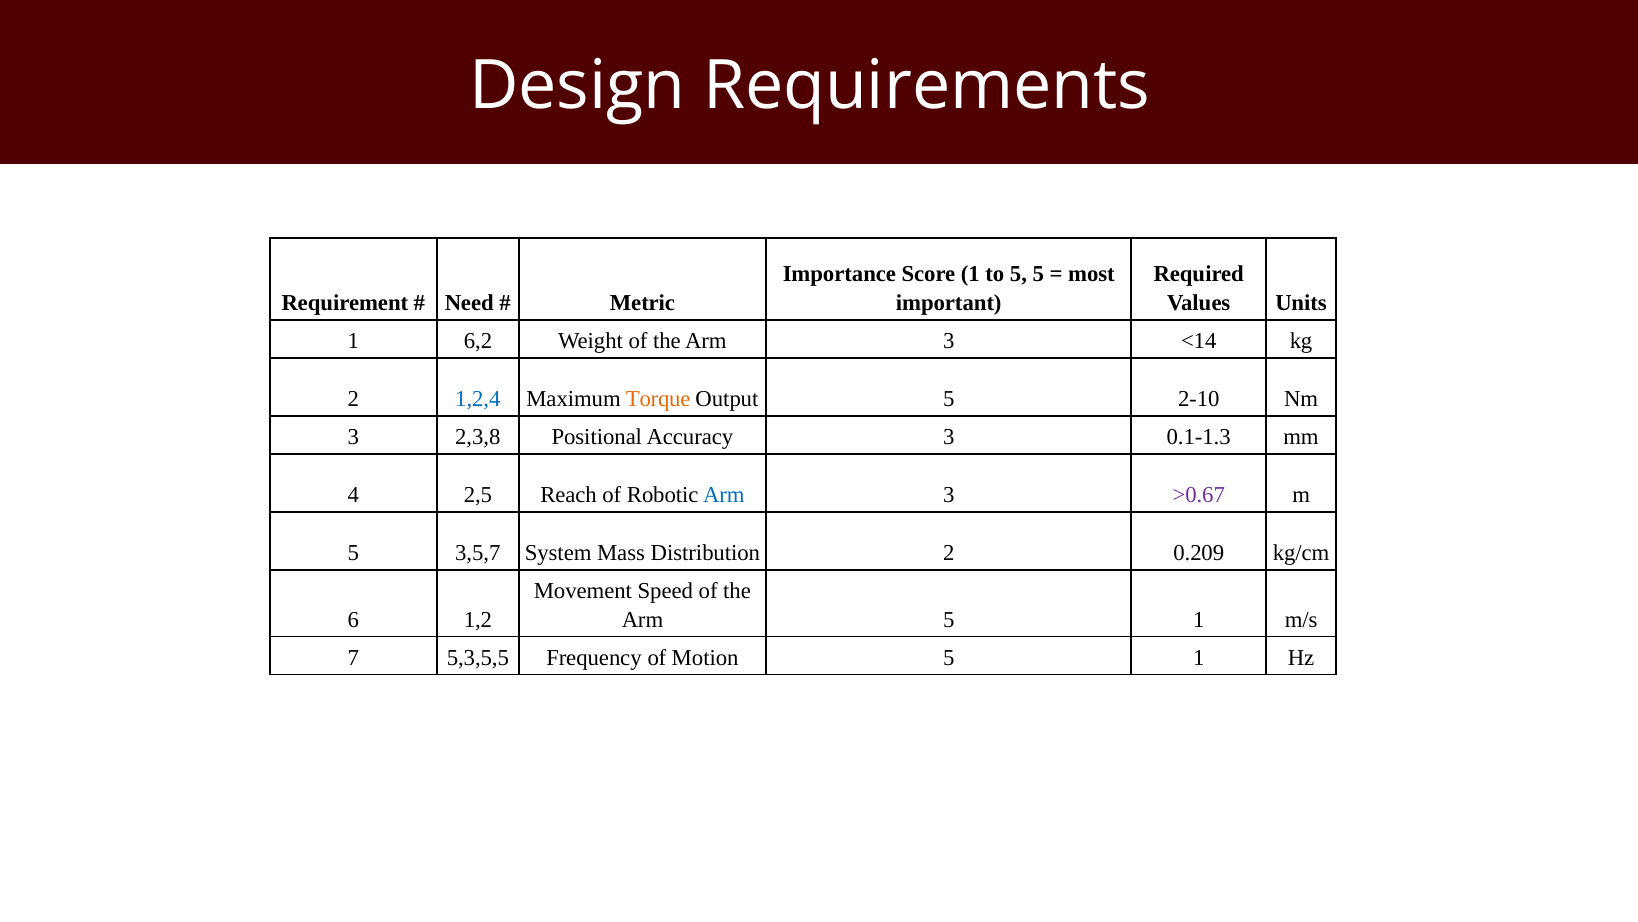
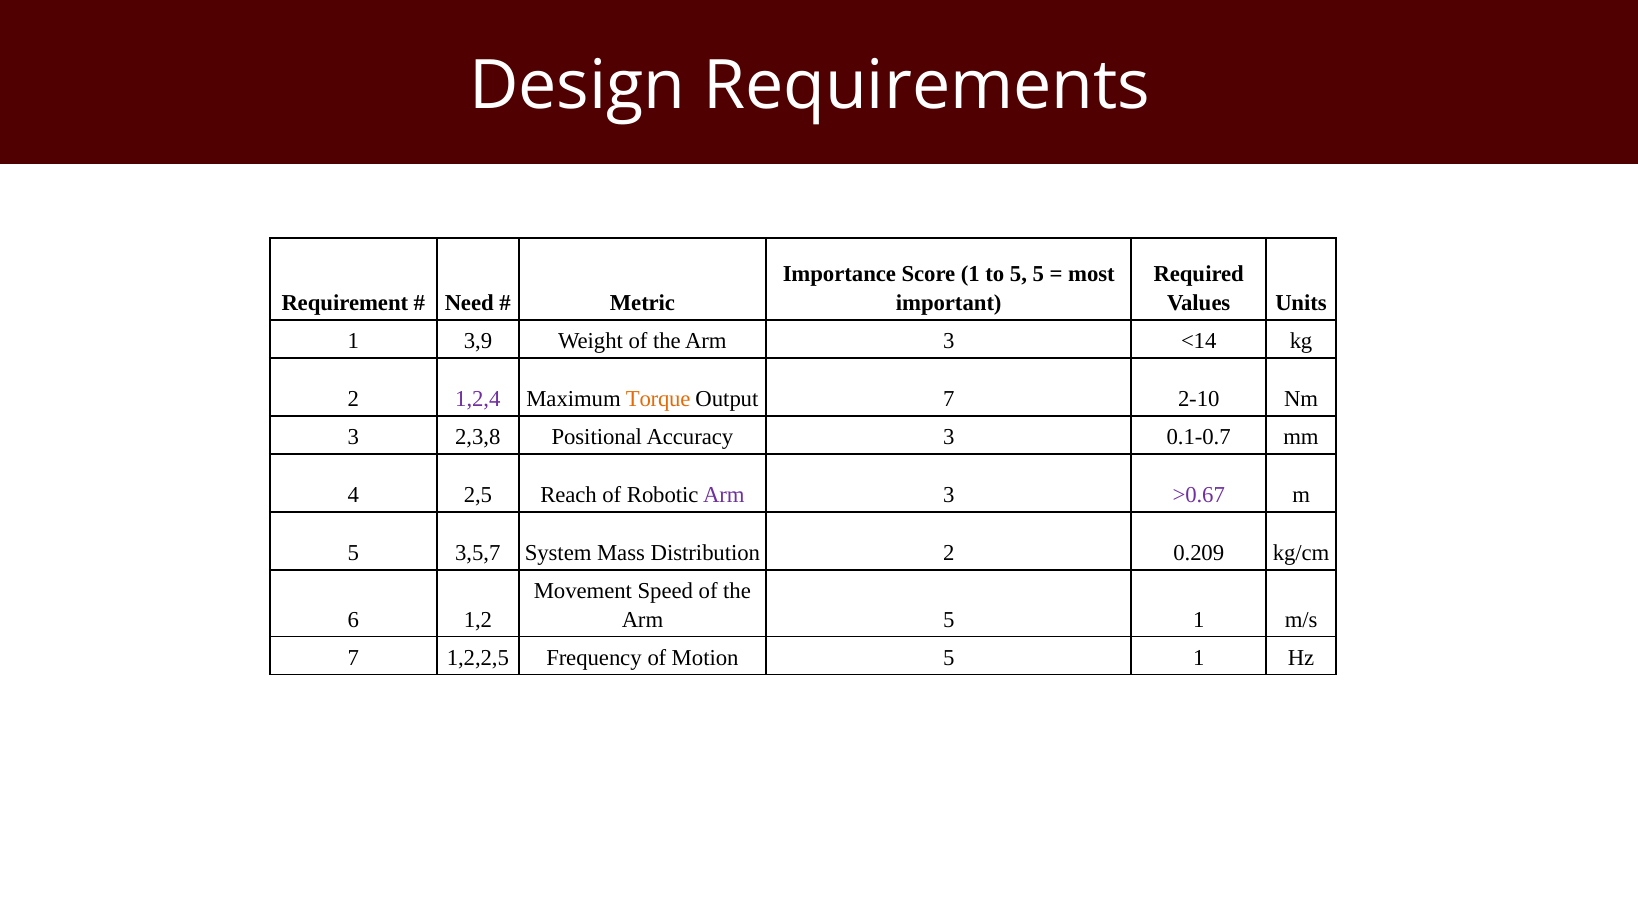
6,2: 6,2 -> 3,9 (478, 341)
1,2,4 colour: blue -> purple (478, 399)
Output 5: 5 -> 7 (949, 399)
0.1-1.3: 0.1-1.3 -> 0.1-0.7 (1199, 437)
Arm colour: blue -> purple (724, 495)
5,3,5,5: 5,3,5,5 -> 1,2,2,5 (478, 657)
